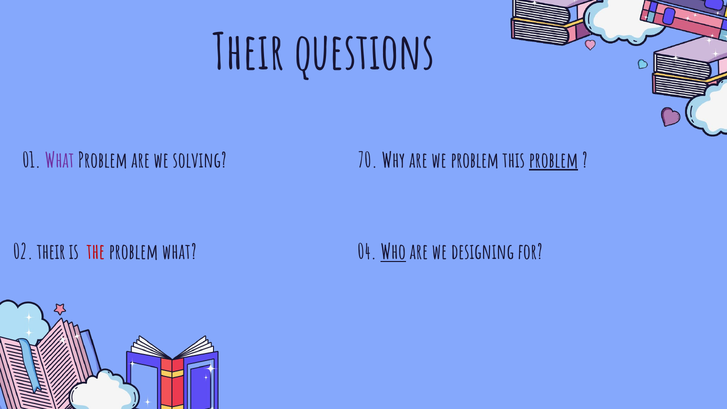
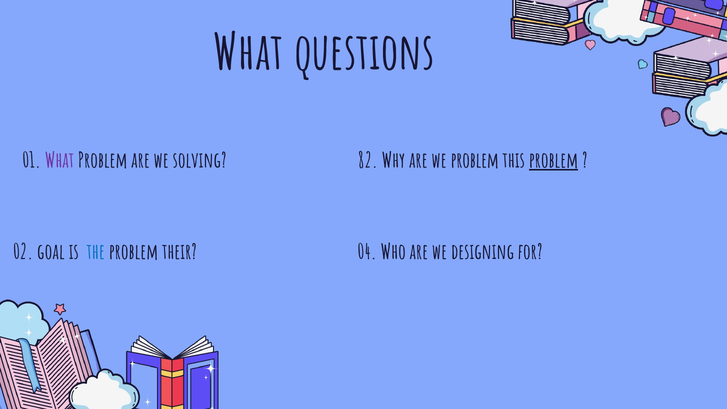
Their: Their -> What (249, 53)
70: 70 -> 82 (368, 161)
02 their: their -> goal (51, 252)
the colour: red -> blue (96, 252)
problem what: what -> their (179, 252)
Who underline: present -> none (393, 252)
